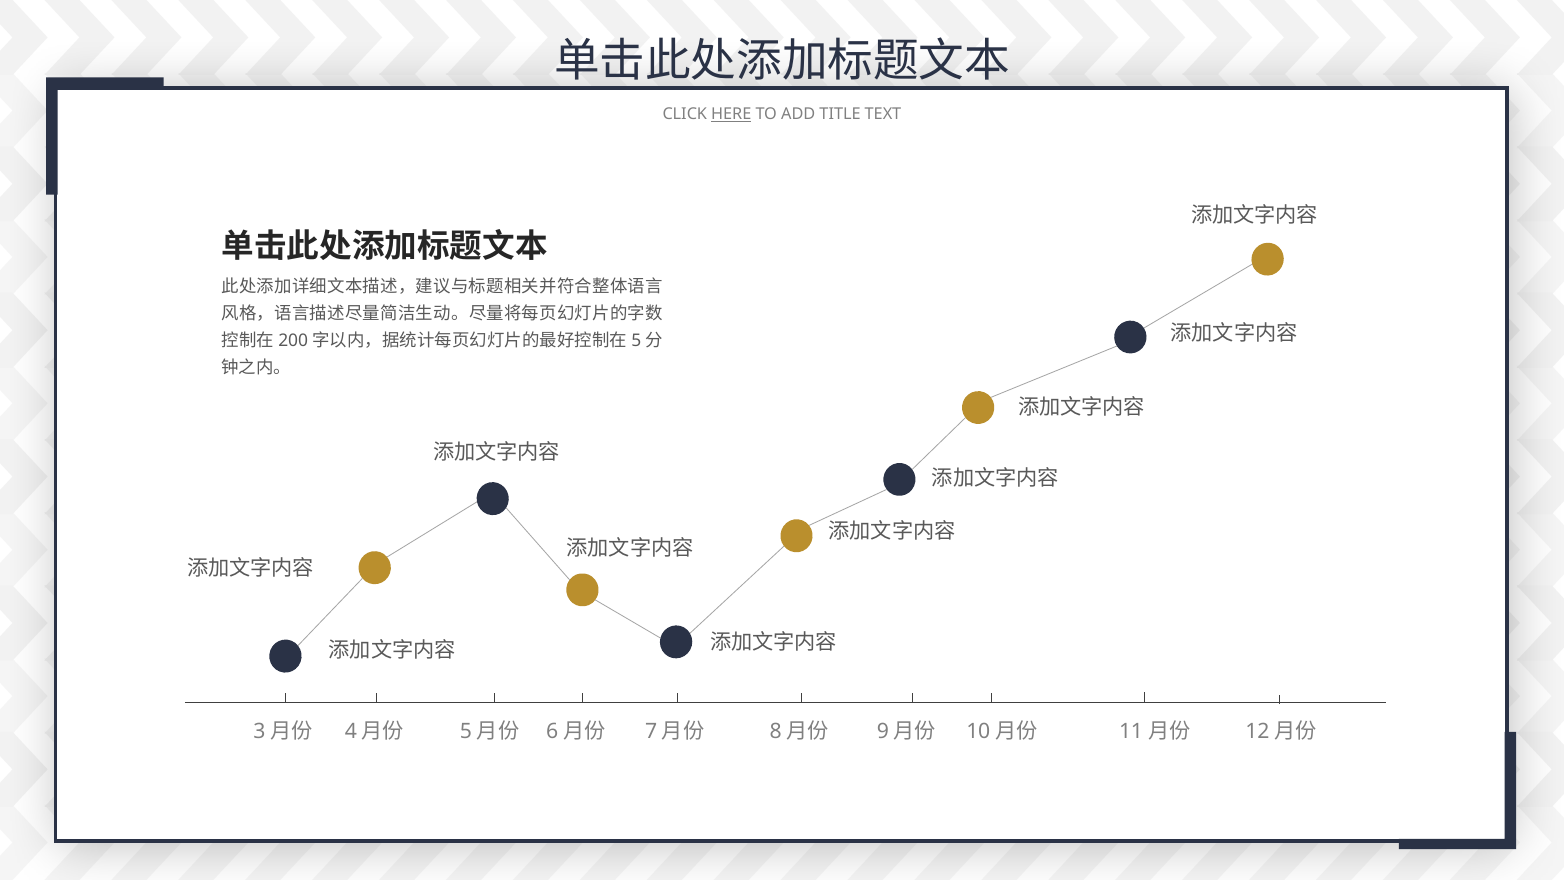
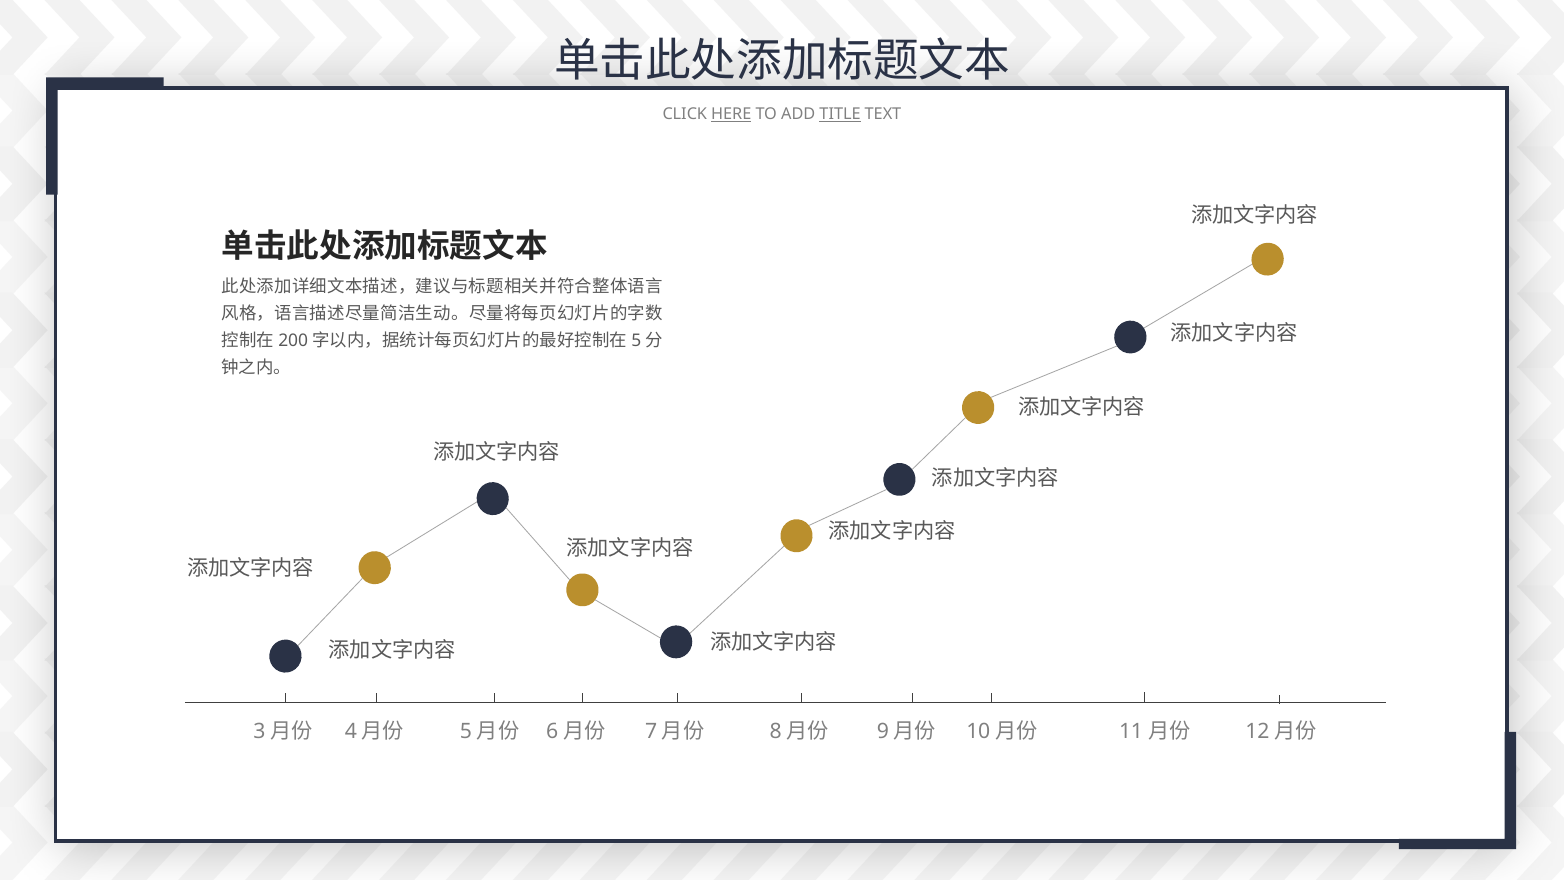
TITLE underline: none -> present (840, 114)
